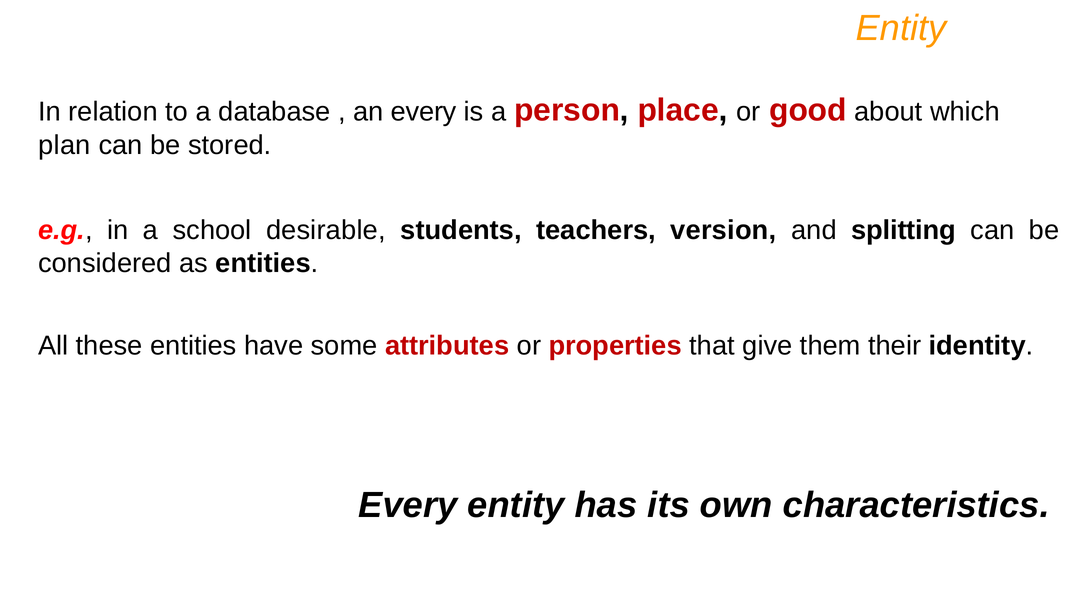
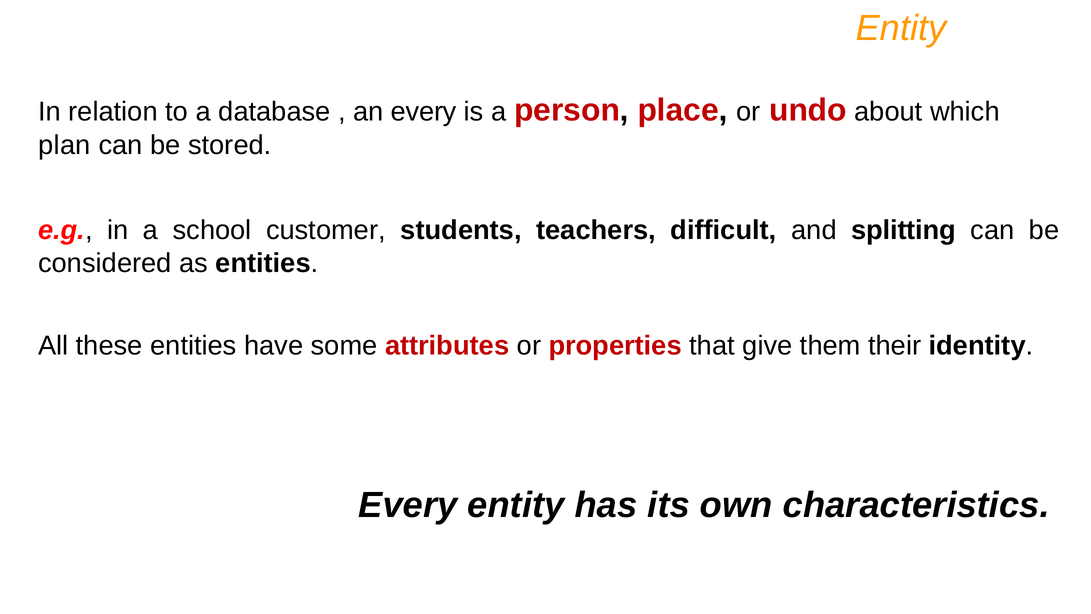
good: good -> undo (808, 110)
desirable: desirable -> customer (326, 230)
version: version -> difficult (723, 230)
